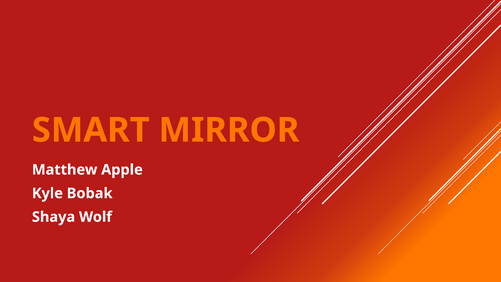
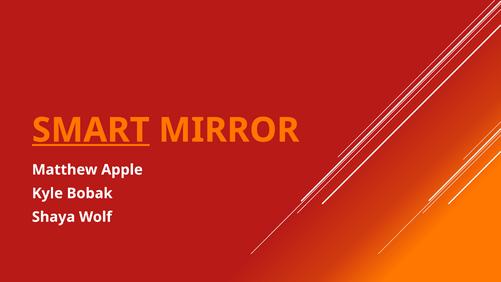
SMART underline: none -> present (91, 130)
